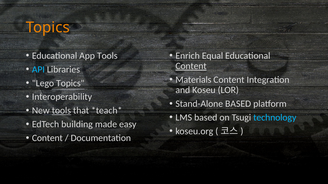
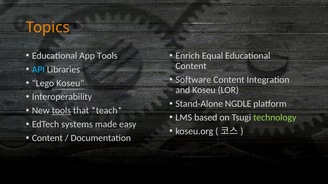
Content underline: present -> none (191, 66)
Materials: Materials -> Software (193, 80)
Lego Topics: Topics -> Koseu (70, 83)
Stand-Alone BASED: BASED -> NGDLE (238, 104)
technology colour: light blue -> light green (275, 118)
building: building -> systems (77, 125)
